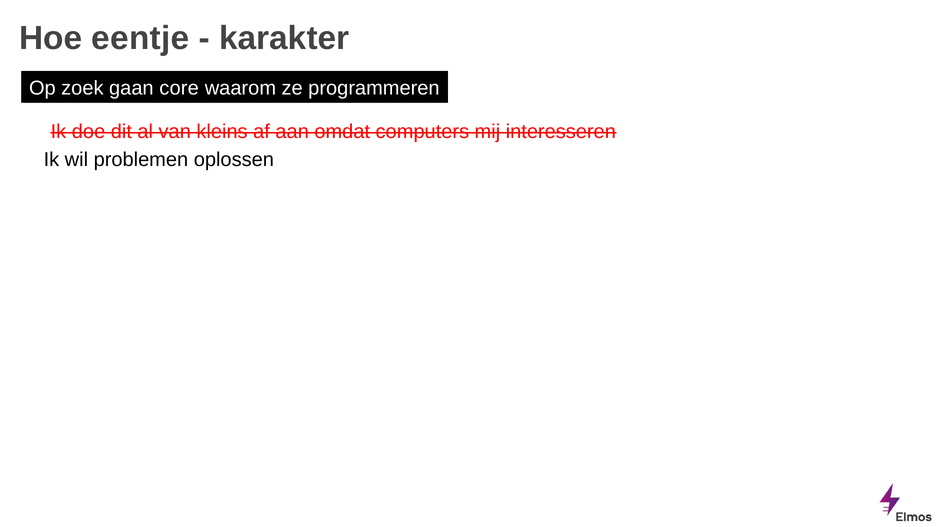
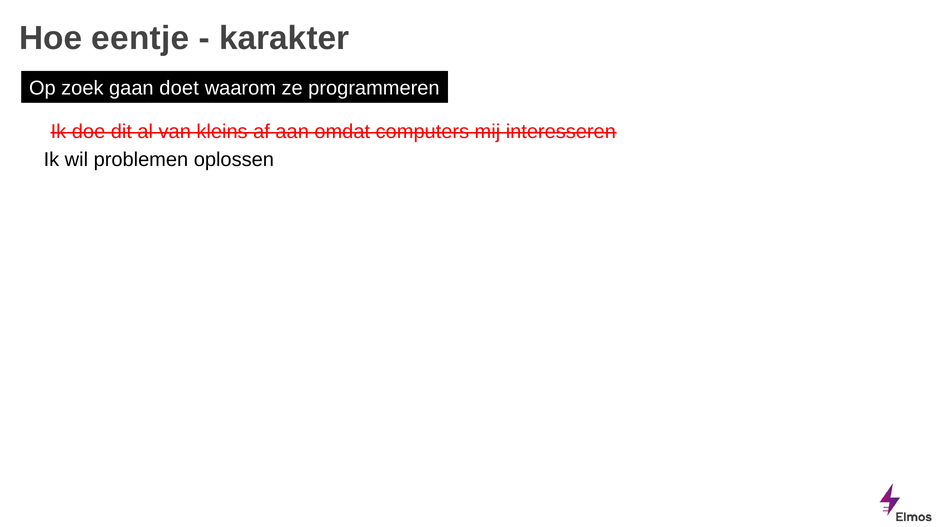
core: core -> doet (179, 88)
